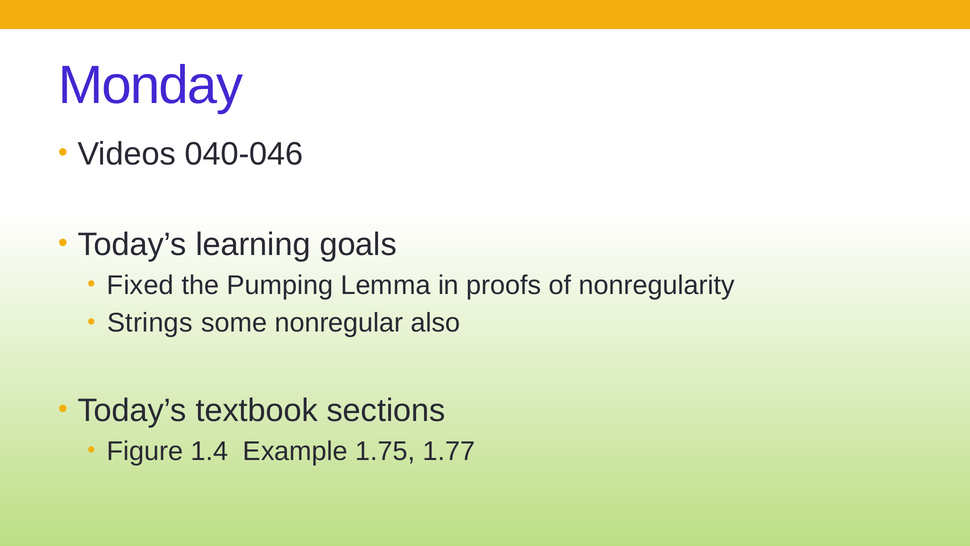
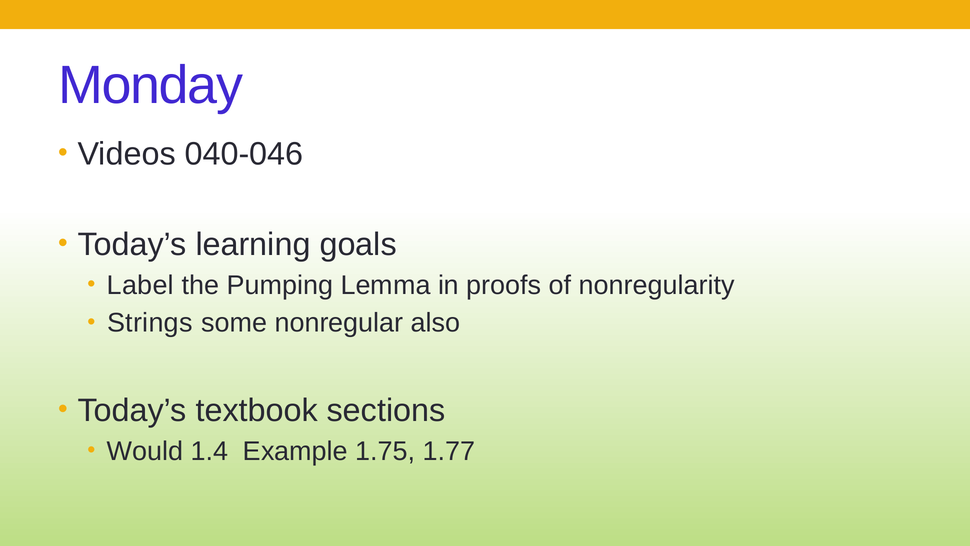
Fixed: Fixed -> Label (140, 285)
Figure: Figure -> Would (145, 451)
